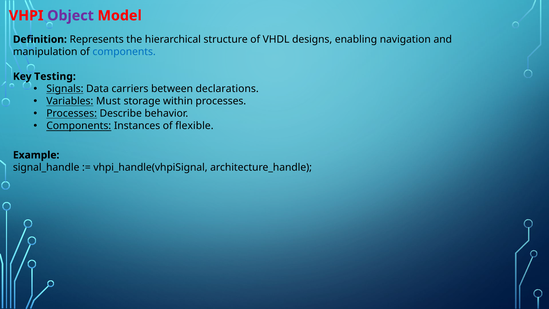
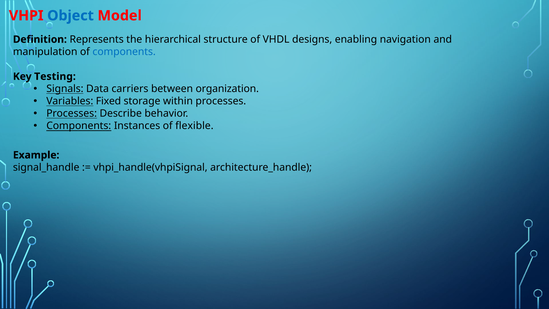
Object colour: purple -> blue (70, 16)
declarations: declarations -> organization (227, 89)
Must: Must -> Fixed (108, 101)
